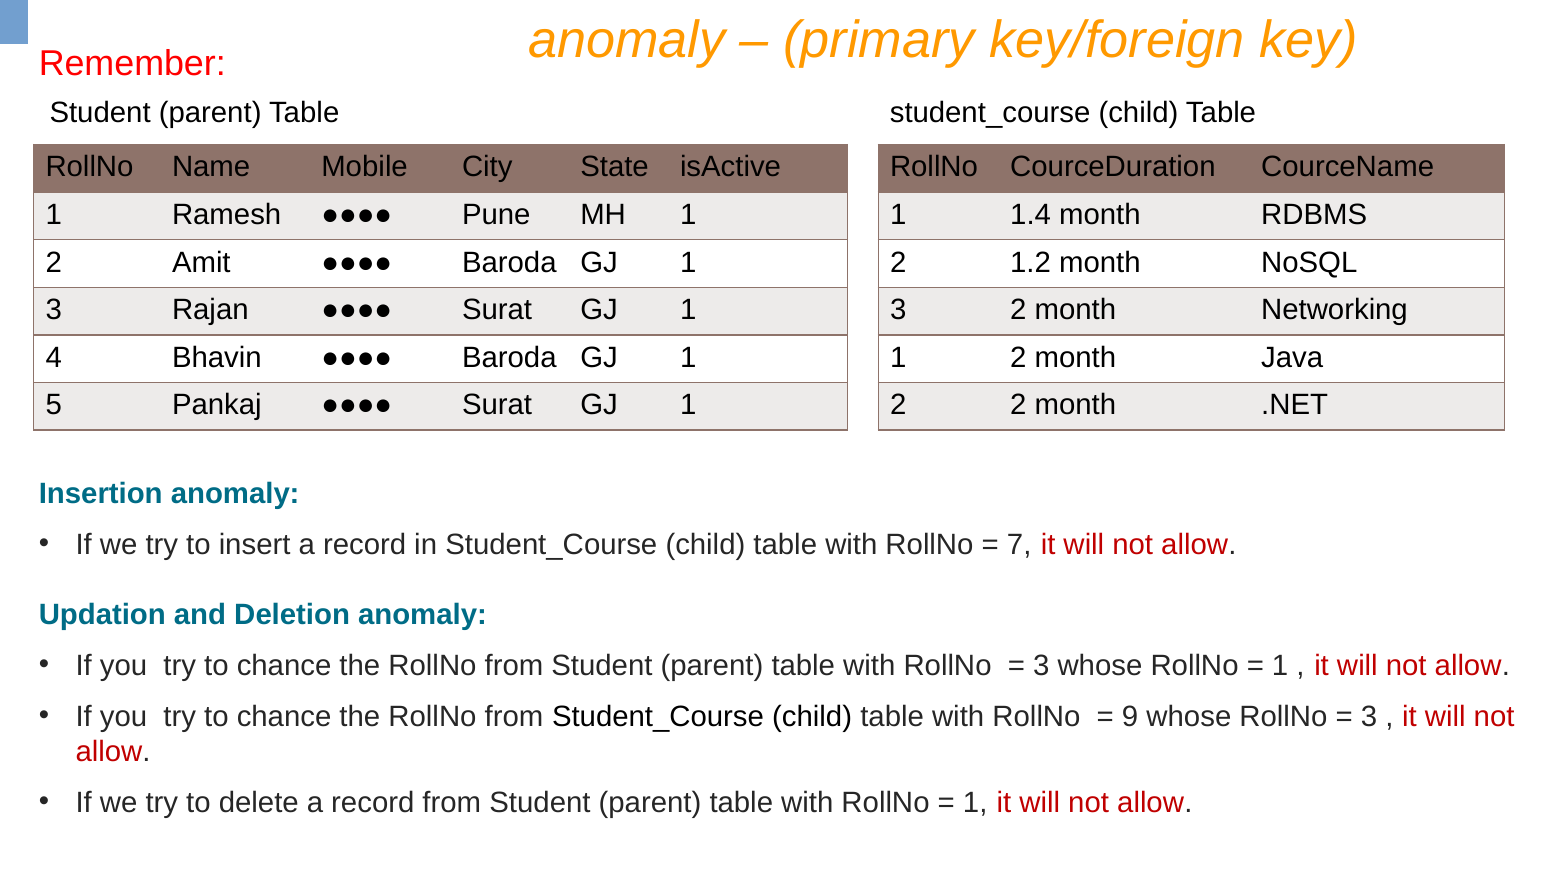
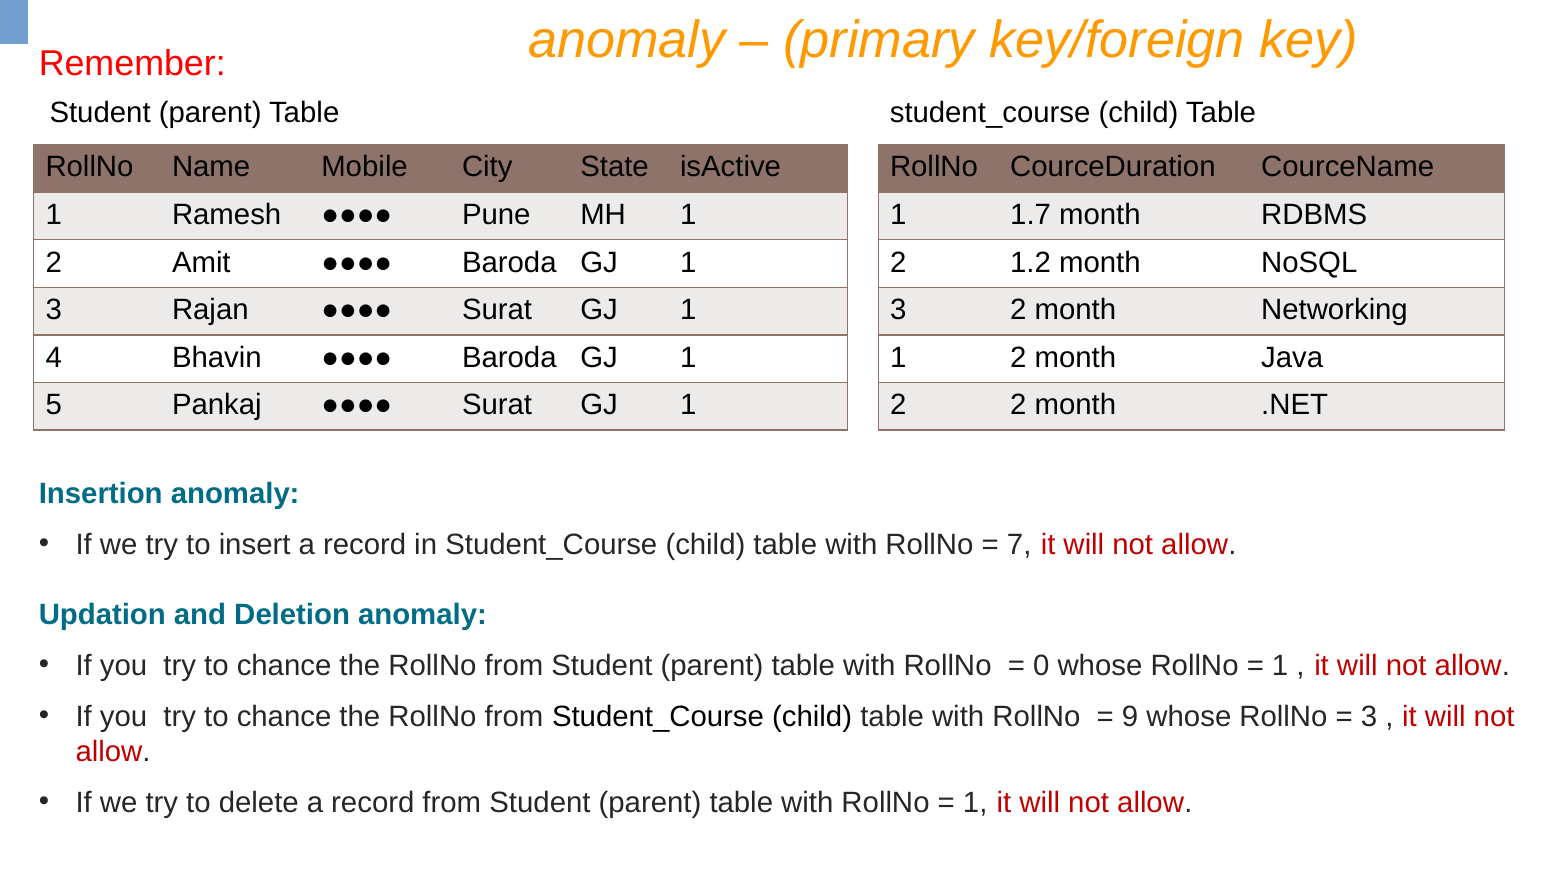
1.4: 1.4 -> 1.7 (1031, 215)
3: 3 -> 0 (1041, 666)
